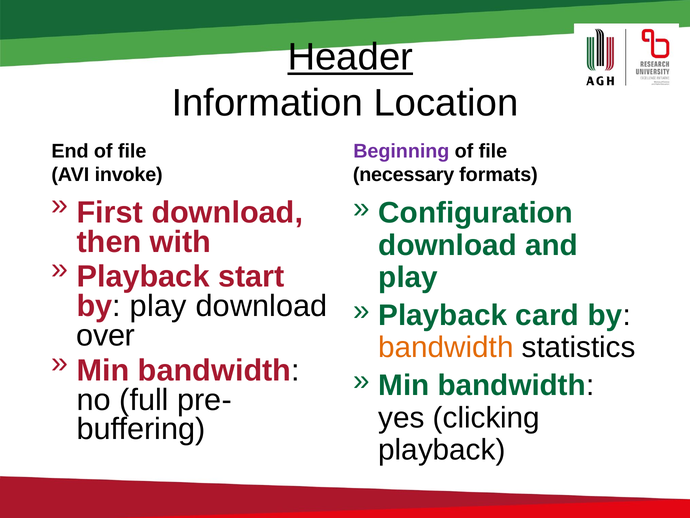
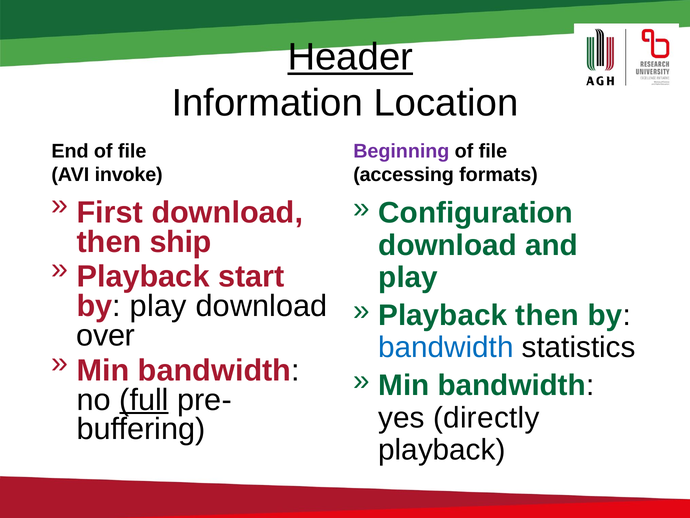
necessary: necessary -> accessing (404, 175)
with: with -> ship (181, 242)
Playback card: card -> then (547, 315)
bandwidth colour: orange -> blue (446, 347)
full underline: none -> present (144, 400)
clicking: clicking -> directly (486, 417)
